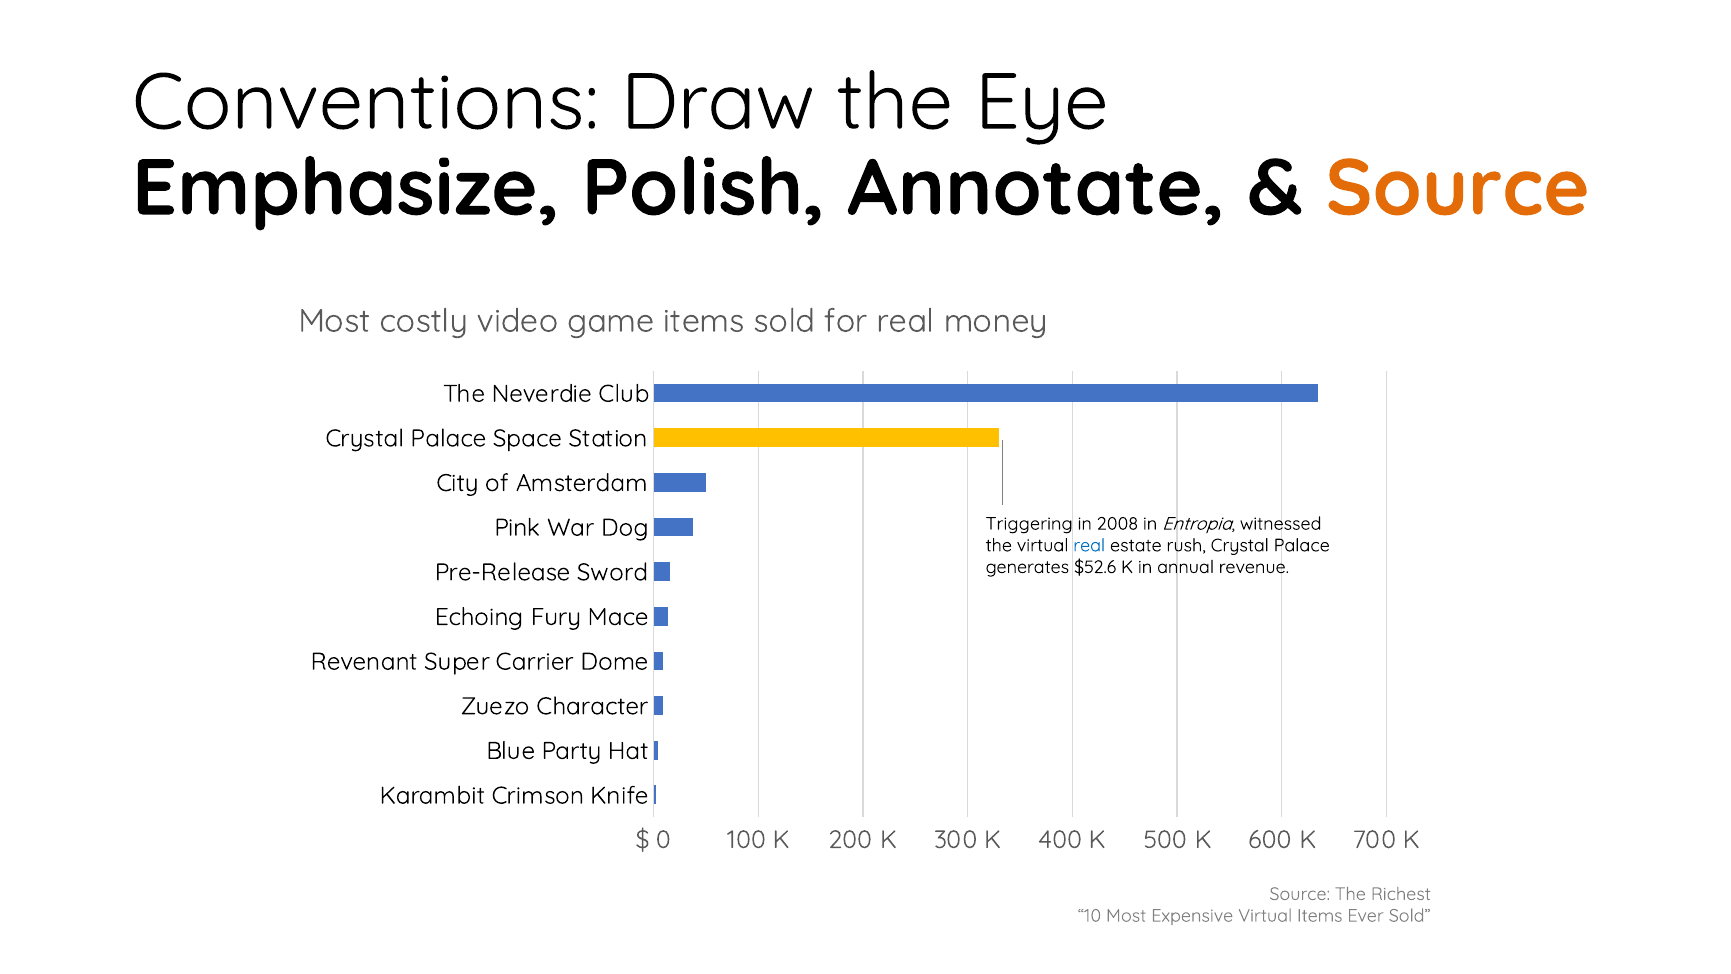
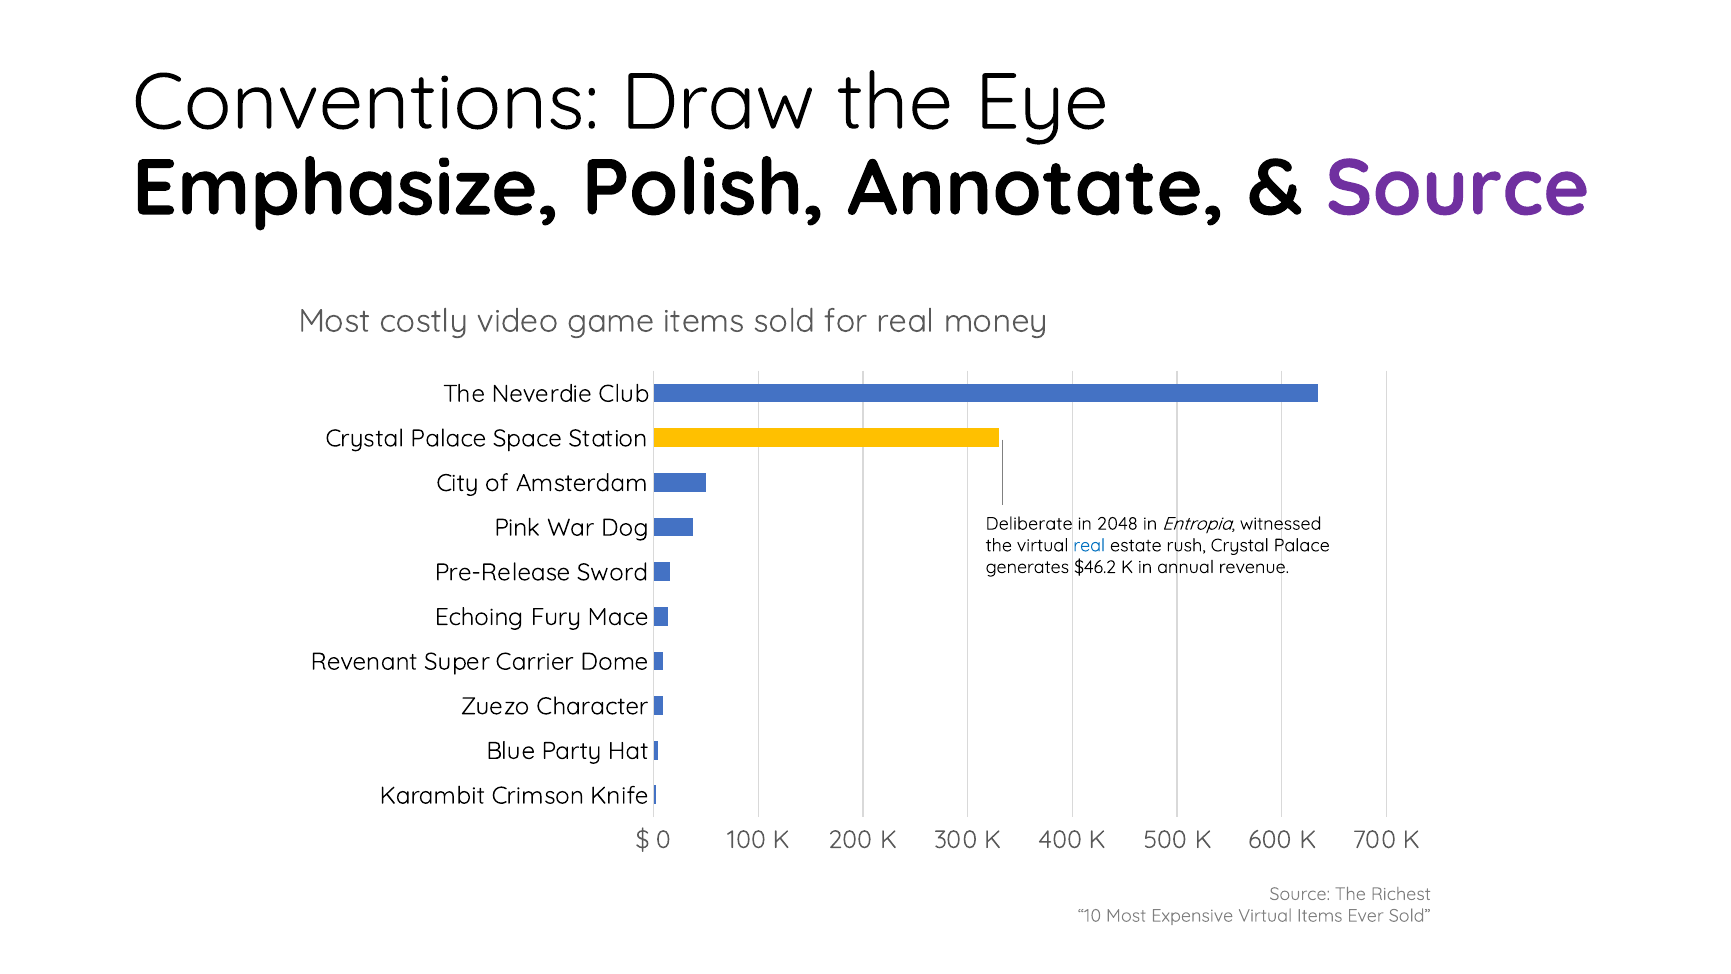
Source colour: orange -> purple (1458, 188)
Triggering: Triggering -> Deliberate (1029, 524)
2008: 2008 -> 2048 (1117, 524)
$52.6: $52.6 -> $46.2 (1095, 567)
